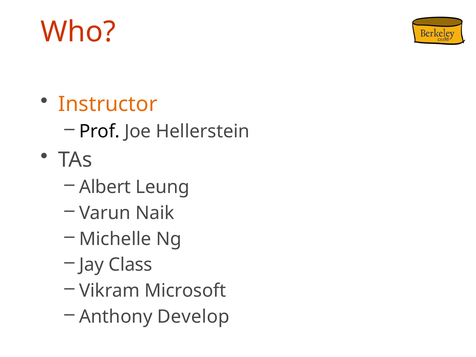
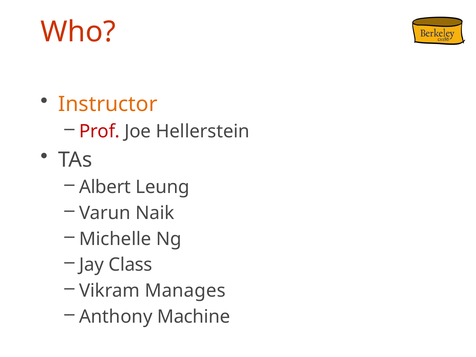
Prof colour: black -> red (99, 131)
Microsoft: Microsoft -> Manages (185, 291)
Develop: Develop -> Machine (194, 317)
